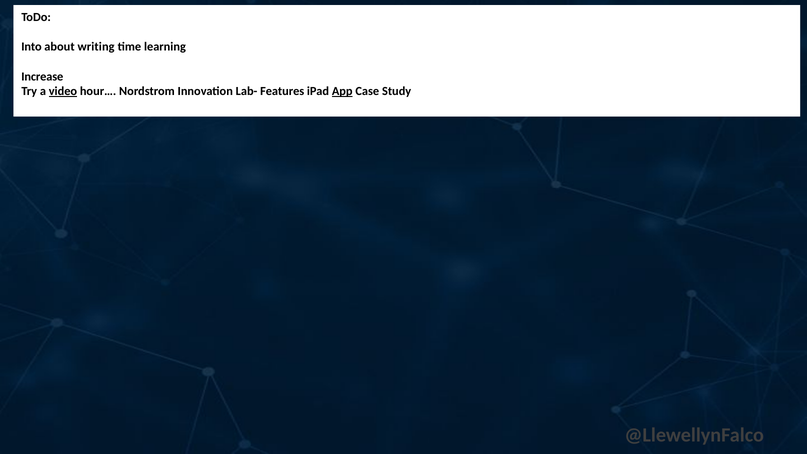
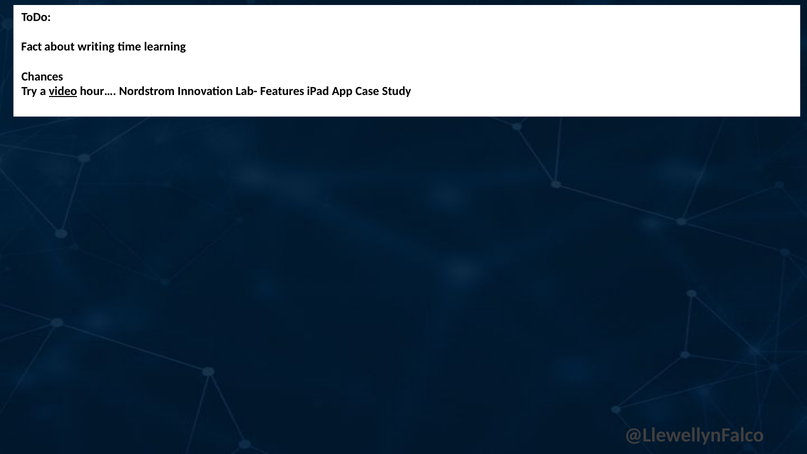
Into: Into -> Fact (32, 47)
Increase: Increase -> Chances (42, 76)
App underline: present -> none (342, 91)
